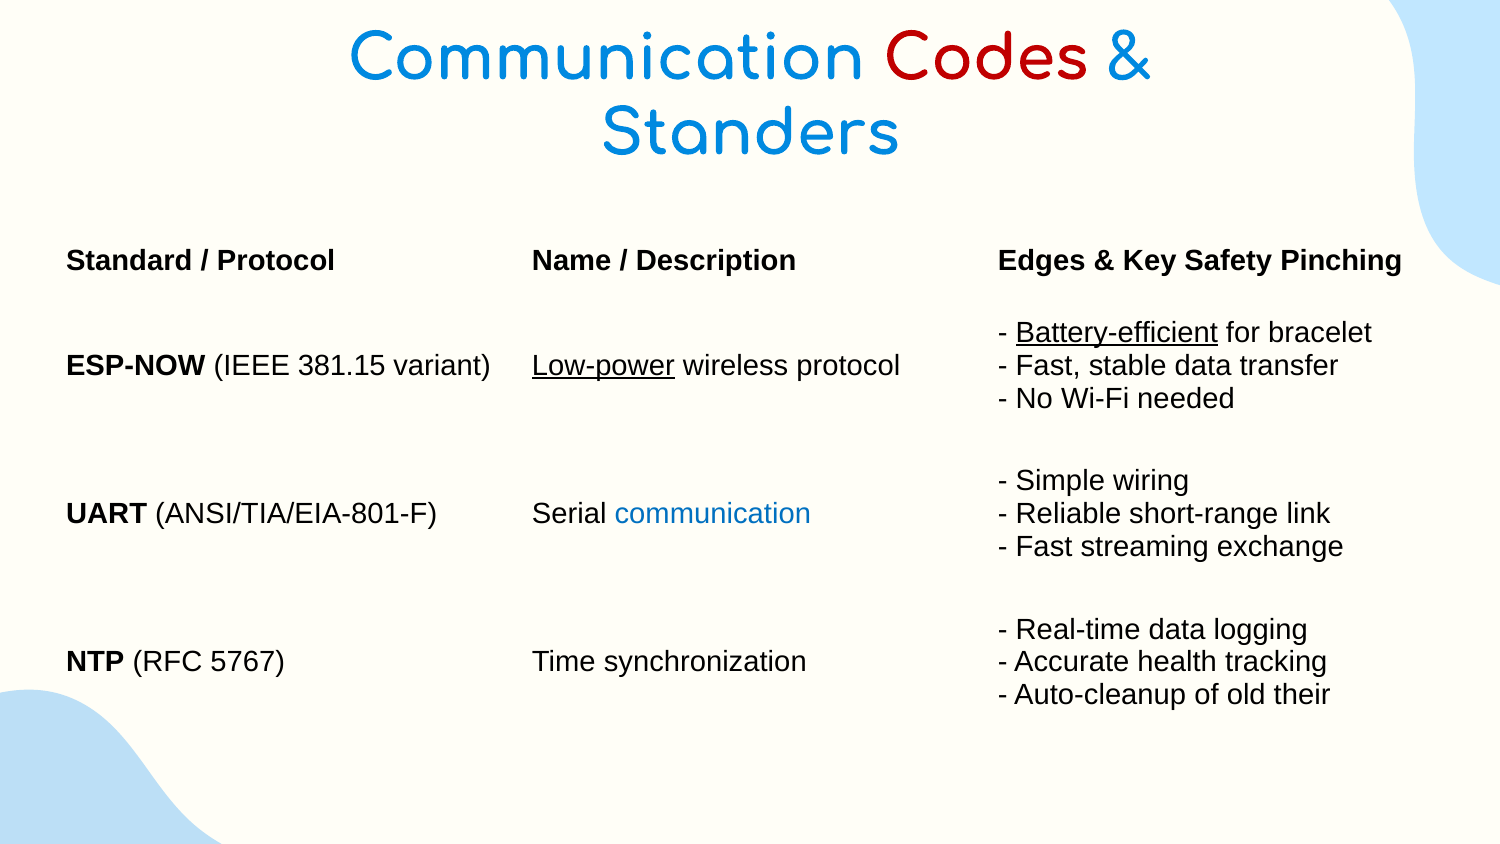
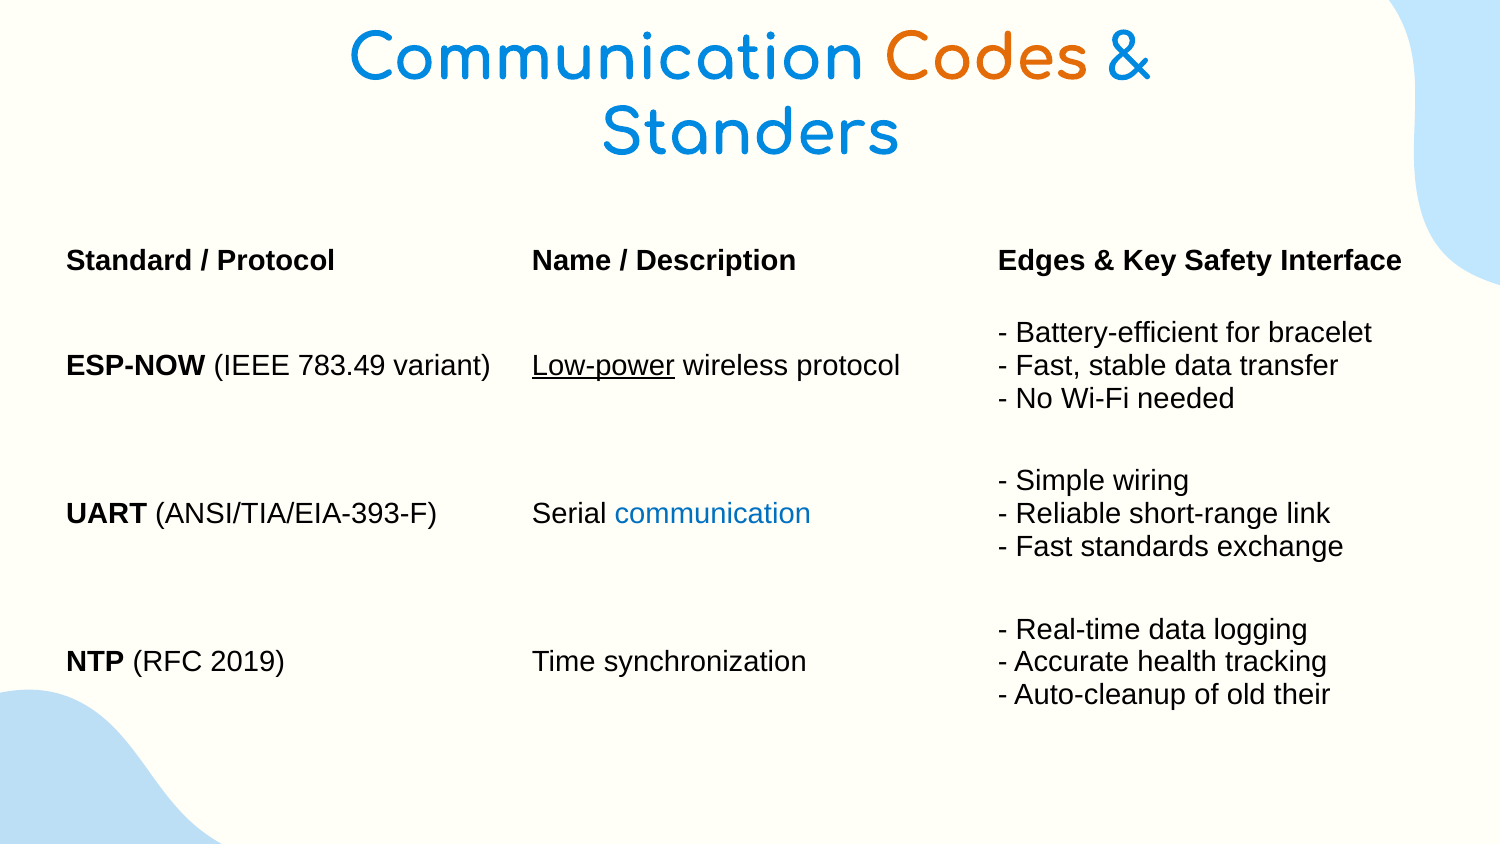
Codes colour: red -> orange (986, 59)
Pinching: Pinching -> Interface (1341, 260)
Battery-efficient underline: present -> none (1117, 333)
381.15: 381.15 -> 783.49 (342, 365)
ANSI/TIA/EIA-801-F: ANSI/TIA/EIA-801-F -> ANSI/TIA/EIA-393-F (296, 514)
streaming: streaming -> standards (1145, 547)
5767: 5767 -> 2019 (248, 662)
